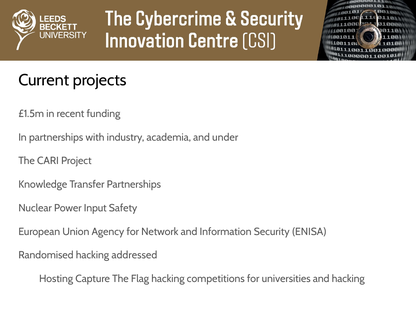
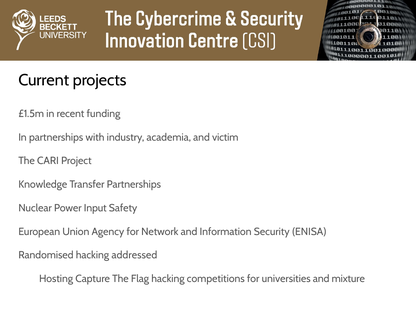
under: under -> victim (225, 137)
and hacking: hacking -> mixture (348, 279)
